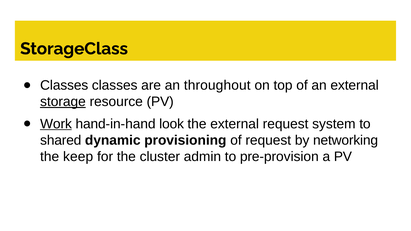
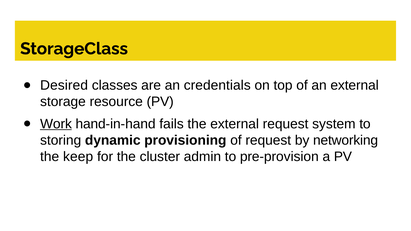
Classes: Classes -> Desired (64, 85)
throughout: throughout -> credentials (217, 85)
storage underline: present -> none (63, 102)
look: look -> fails (172, 124)
shared: shared -> storing (61, 140)
